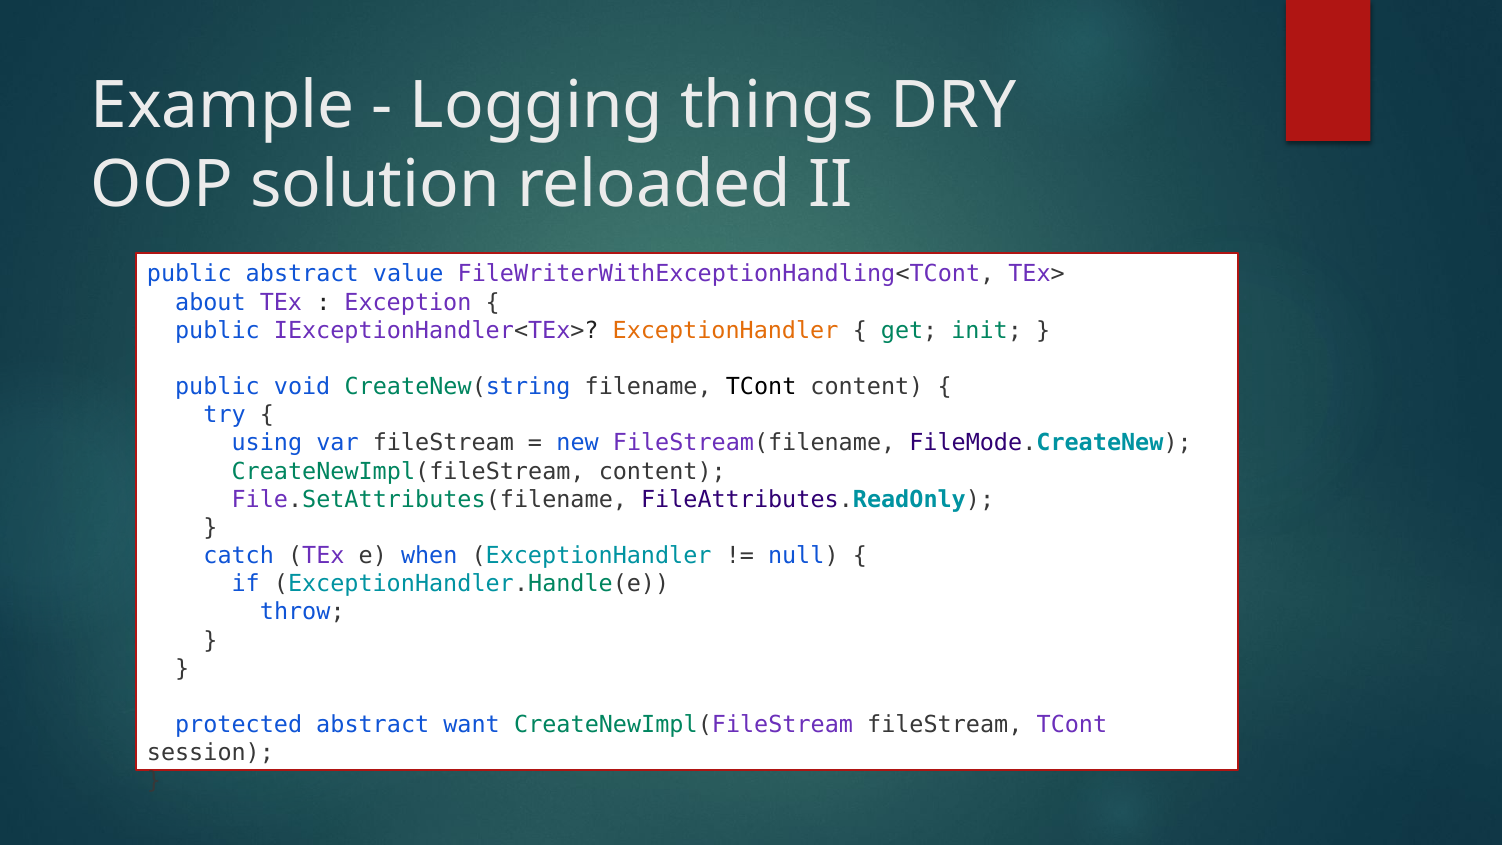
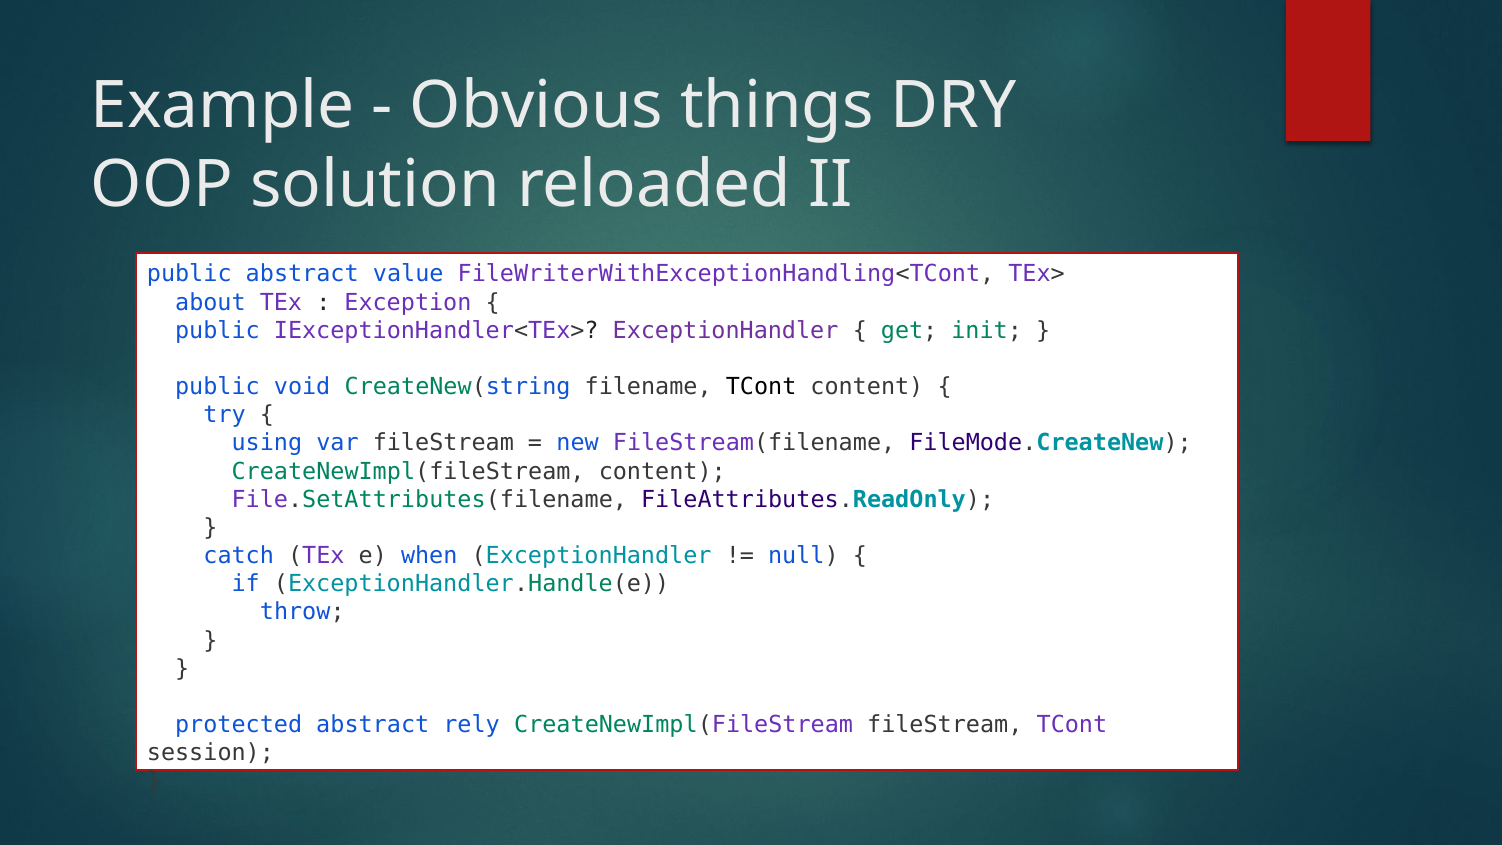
Logging: Logging -> Obvious (537, 105)
ExceptionHandler colour: orange -> purple (726, 330)
want: want -> rely (472, 725)
